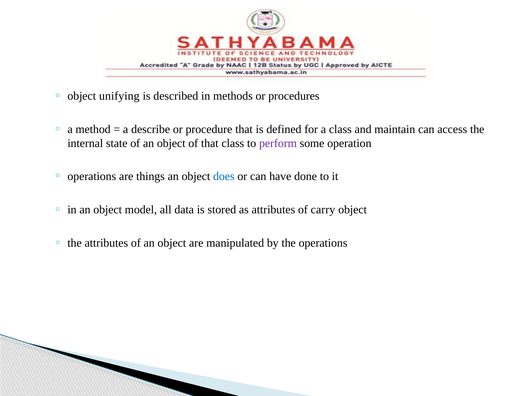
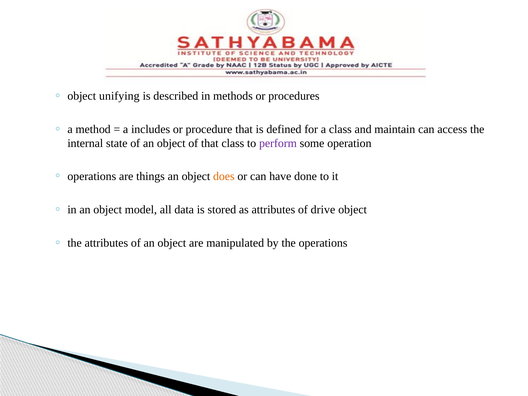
describe: describe -> includes (151, 129)
does colour: blue -> orange (224, 176)
carry: carry -> drive (323, 210)
